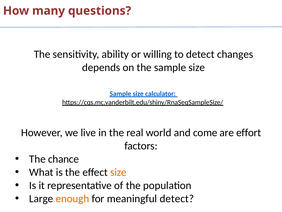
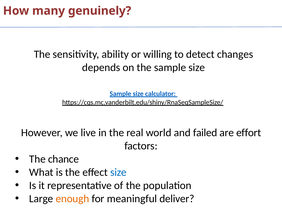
questions: questions -> genuinely (100, 11)
come: come -> failed (205, 132)
size colour: orange -> blue (118, 172)
meaningful detect: detect -> deliver (177, 198)
